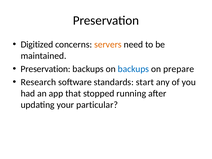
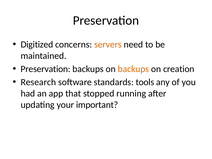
backups colour: blue -> orange (133, 69)
prepare: prepare -> creation (179, 69)
start: start -> tools (145, 82)
particular: particular -> important (97, 105)
